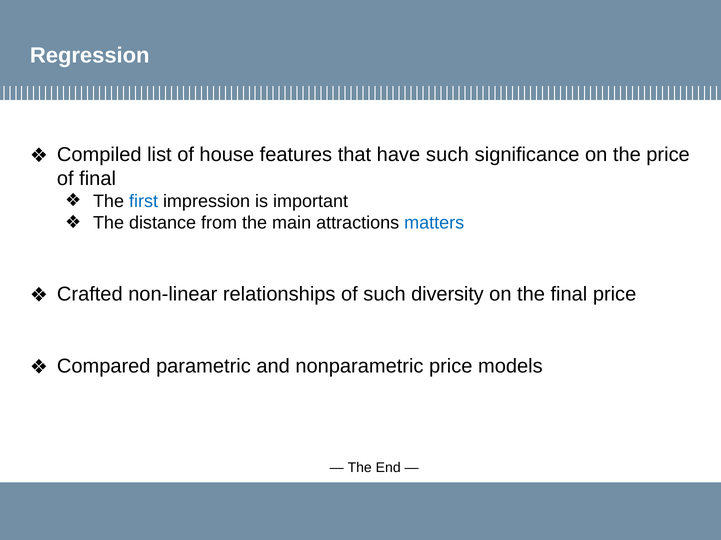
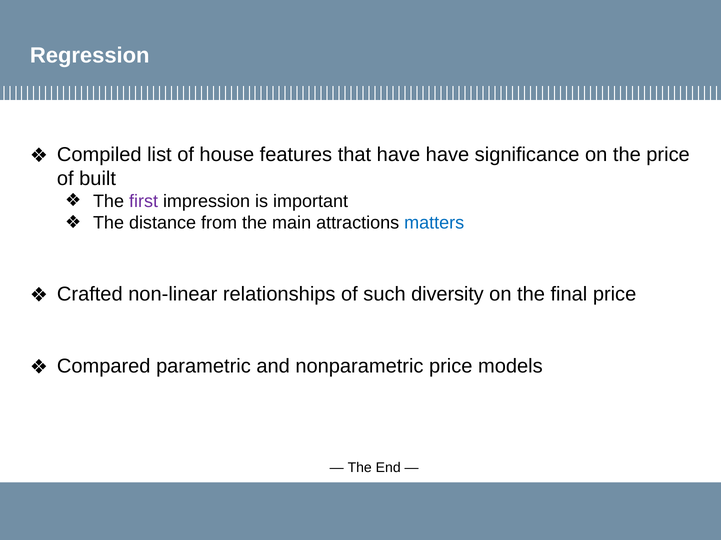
have such: such -> have (447, 155)
of final: final -> built (98, 179)
first colour: blue -> purple (144, 202)
